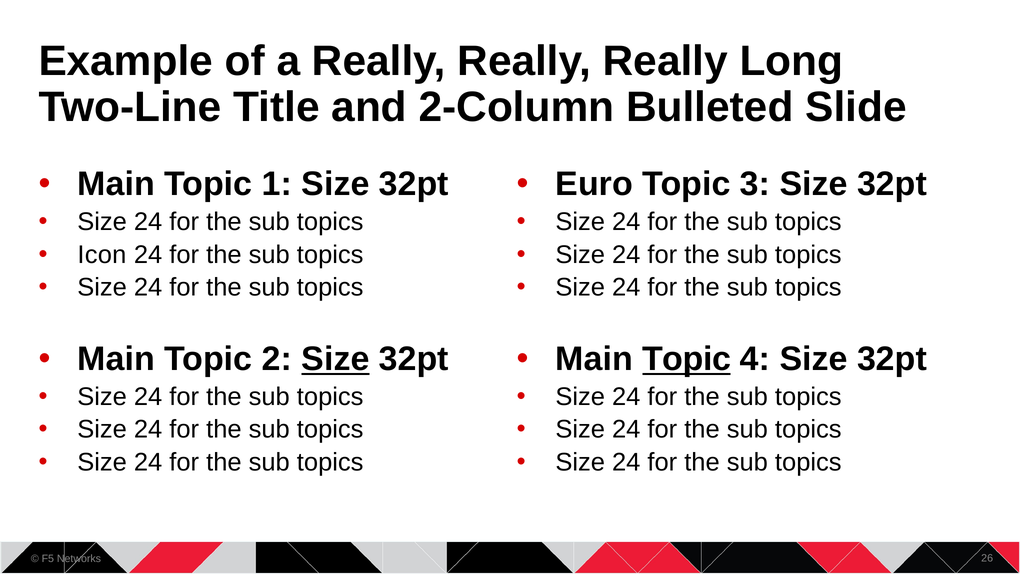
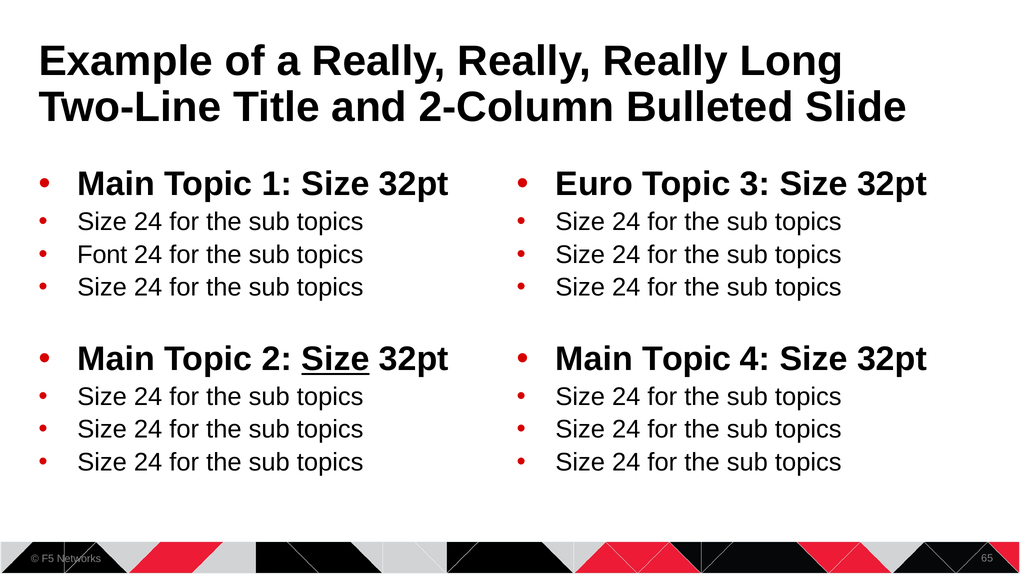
Icon: Icon -> Font (102, 255)
Topic underline: present -> none (687, 359)
26: 26 -> 65 (987, 558)
